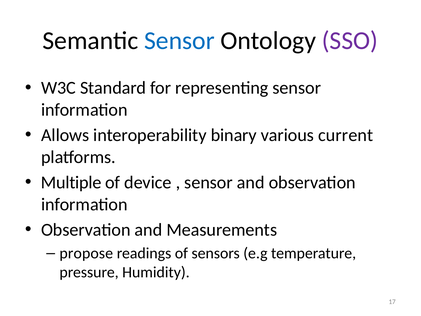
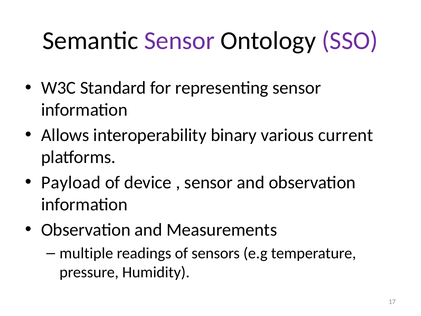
Sensor colour: blue -> purple (179, 41)
Multiple: Multiple -> Payload (71, 182)
propose: propose -> multiple (86, 253)
